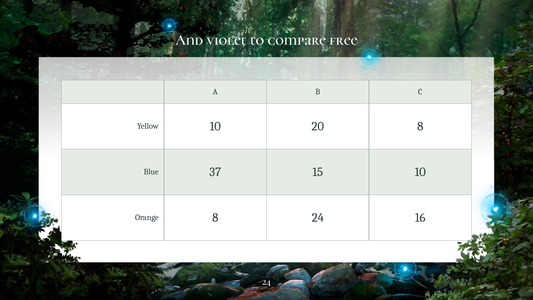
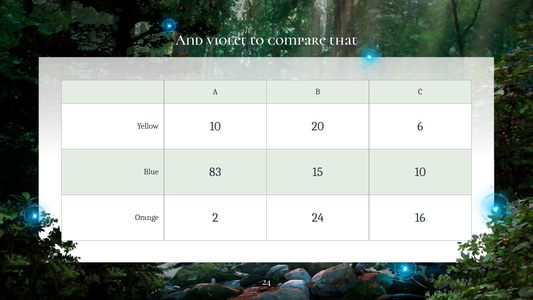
free: free -> that (343, 40)
20 8: 8 -> 6 (420, 126)
37: 37 -> 83 (215, 172)
Orange 8: 8 -> 2 (215, 217)
